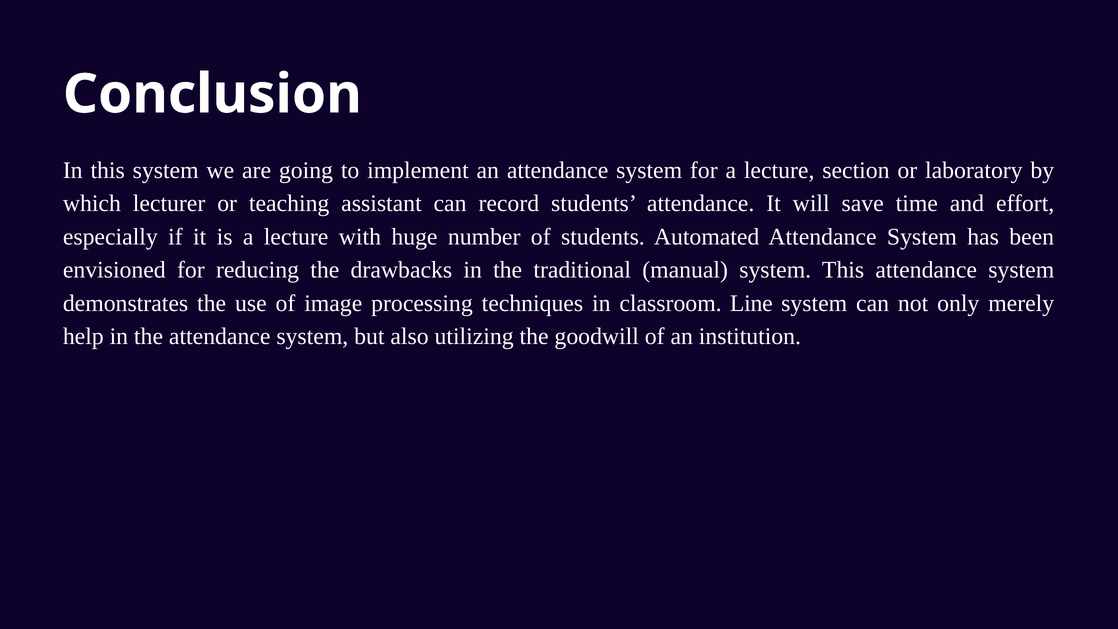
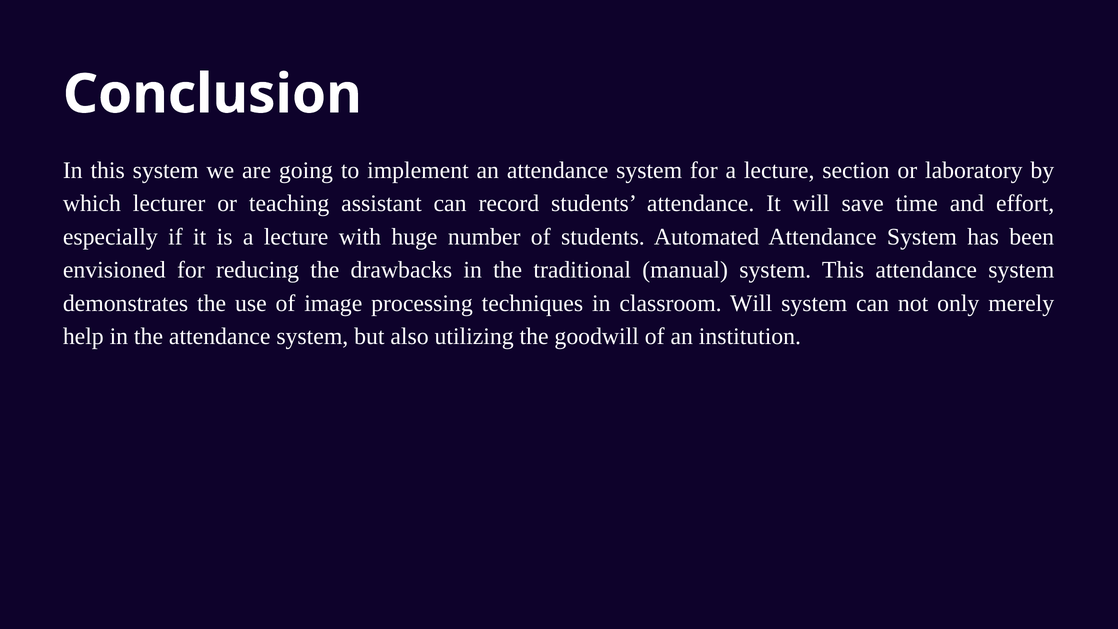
classroom Line: Line -> Will (751, 303)
